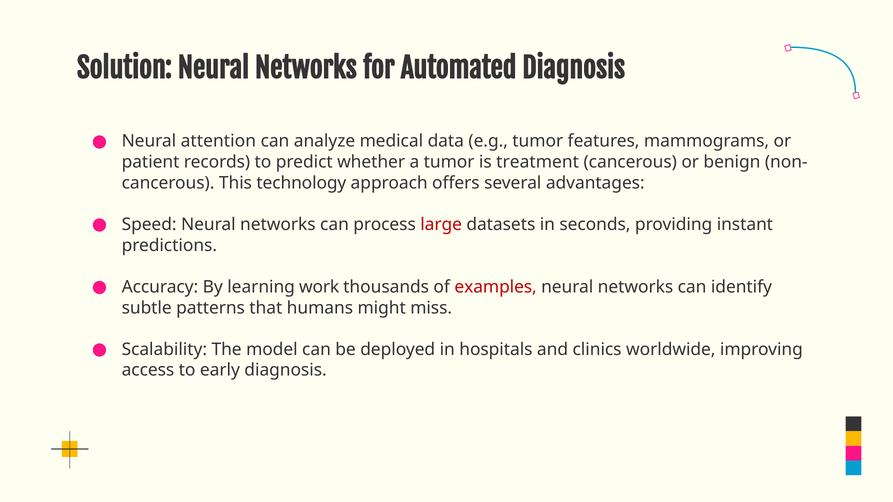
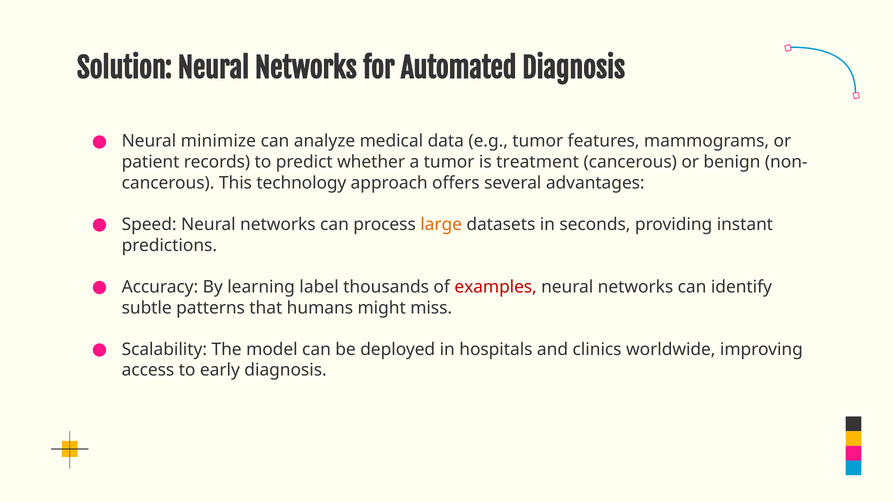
attention: attention -> minimize (218, 141)
large colour: red -> orange (441, 225)
work: work -> label (319, 287)
